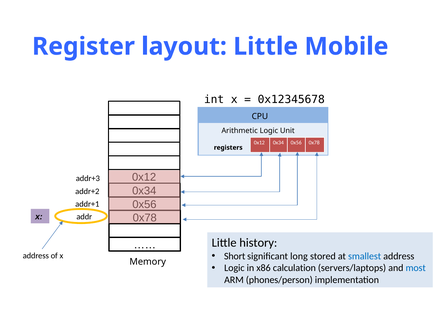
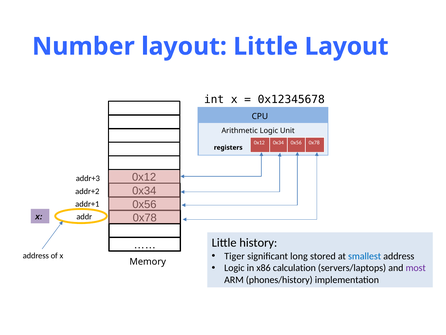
Register: Register -> Number (83, 46)
Little Mobile: Mobile -> Layout (347, 46)
Short: Short -> Tiger (235, 256)
most colour: blue -> purple (416, 268)
phones/person: phones/person -> phones/history (279, 280)
